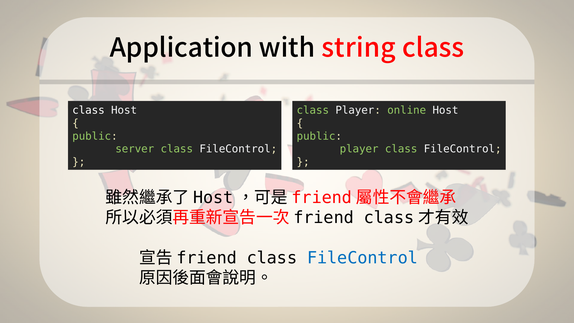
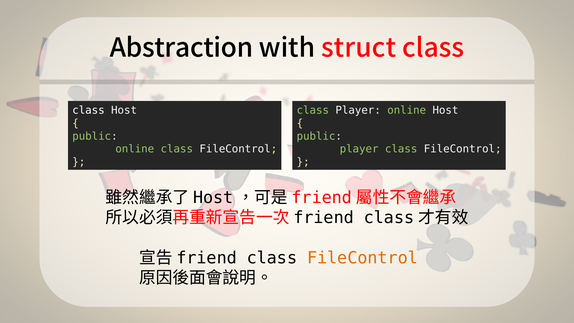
Application: Application -> Abstraction (181, 48)
string: string -> struct (359, 48)
server: server -> online (135, 149)
FileControl colour: blue -> orange (362, 258)
